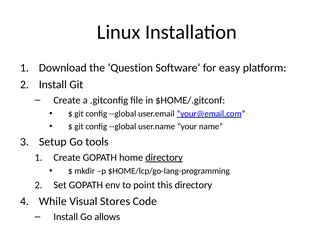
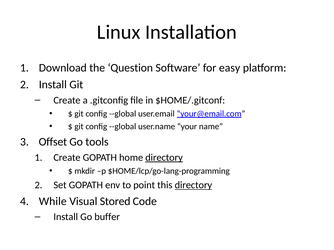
Setup: Setup -> Offset (53, 142)
directory underline: none -> present (193, 185)
Stores: Stores -> Stored (115, 202)
allows: allows -> buffer (107, 217)
